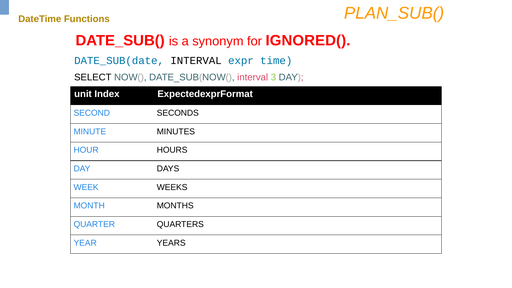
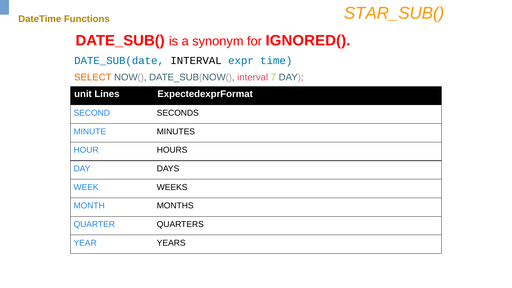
PLAN_SUB(: PLAN_SUB( -> STAR_SUB( (394, 13)
SELECT colour: black -> orange (93, 77)
3: 3 -> 7 (273, 77)
Index: Index -> Lines (107, 94)
